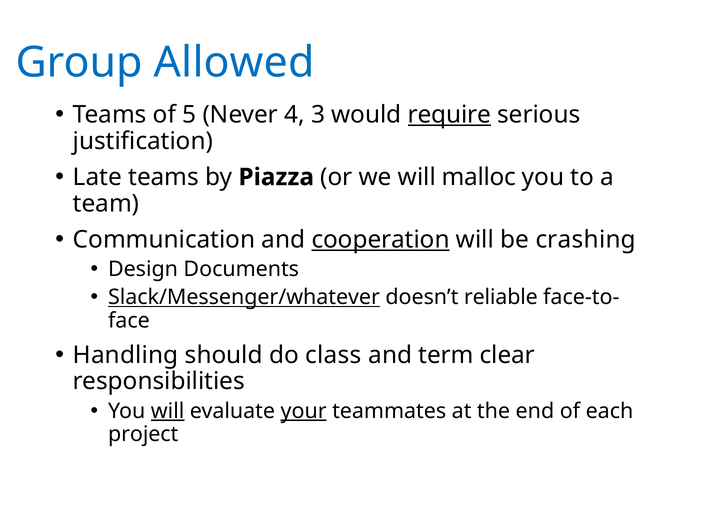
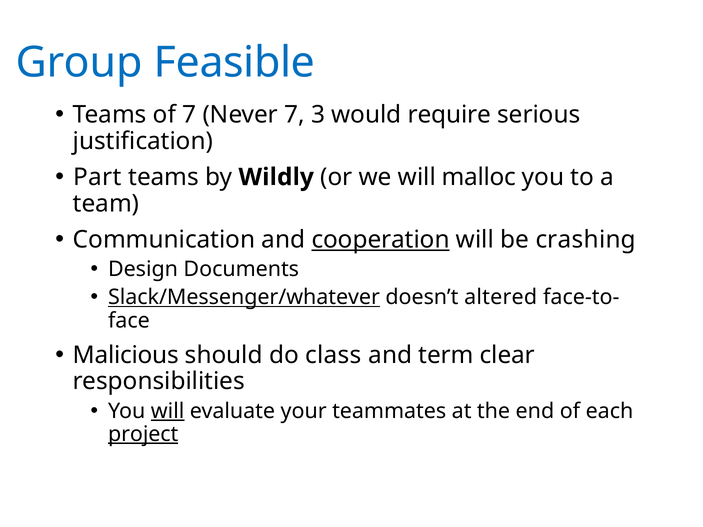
Allowed: Allowed -> Feasible (234, 62)
of 5: 5 -> 7 (189, 115)
Never 4: 4 -> 7 (295, 115)
require underline: present -> none (449, 115)
Late: Late -> Part (97, 177)
Piazza: Piazza -> Wildly (276, 177)
reliable: reliable -> altered (501, 297)
Handling: Handling -> Malicious (126, 355)
your underline: present -> none (304, 411)
project underline: none -> present (143, 434)
